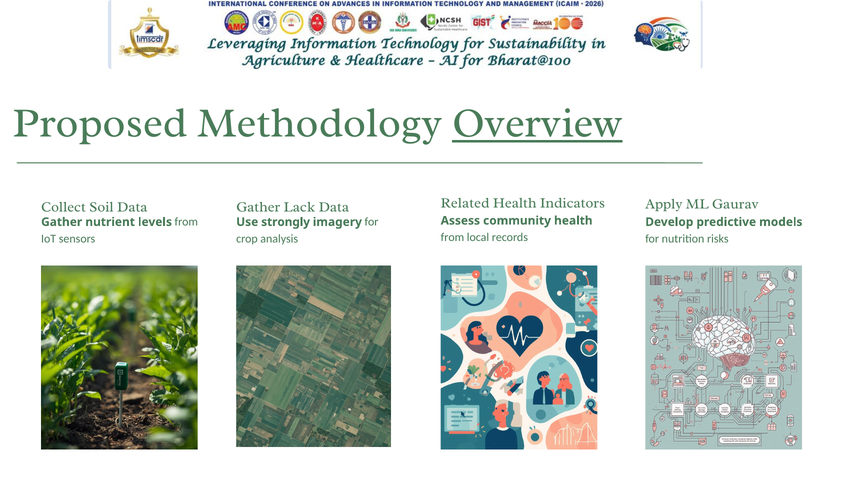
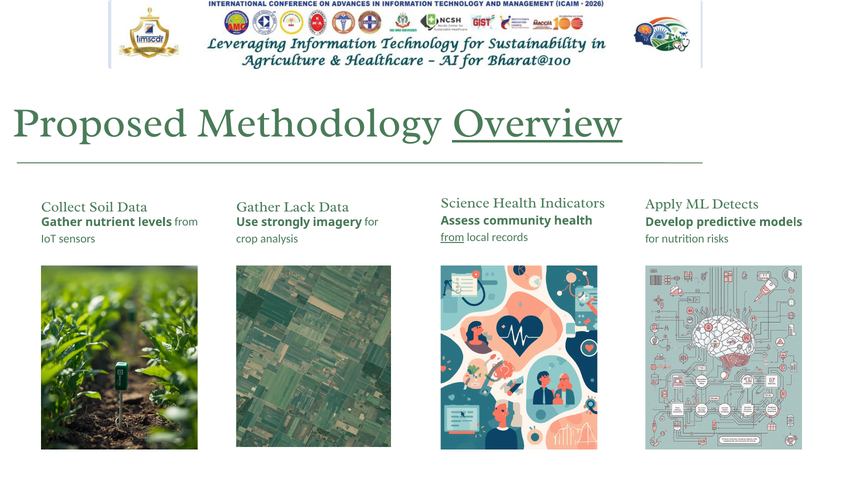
Related: Related -> Science (465, 203)
Gaurav: Gaurav -> Detects (735, 204)
from underline: none -> present (452, 238)
